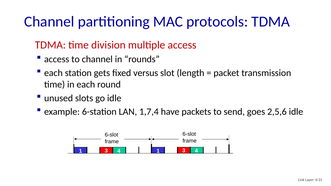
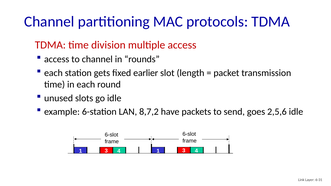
versus: versus -> earlier (146, 73)
1,7,4: 1,7,4 -> 8,7,2 (149, 112)
